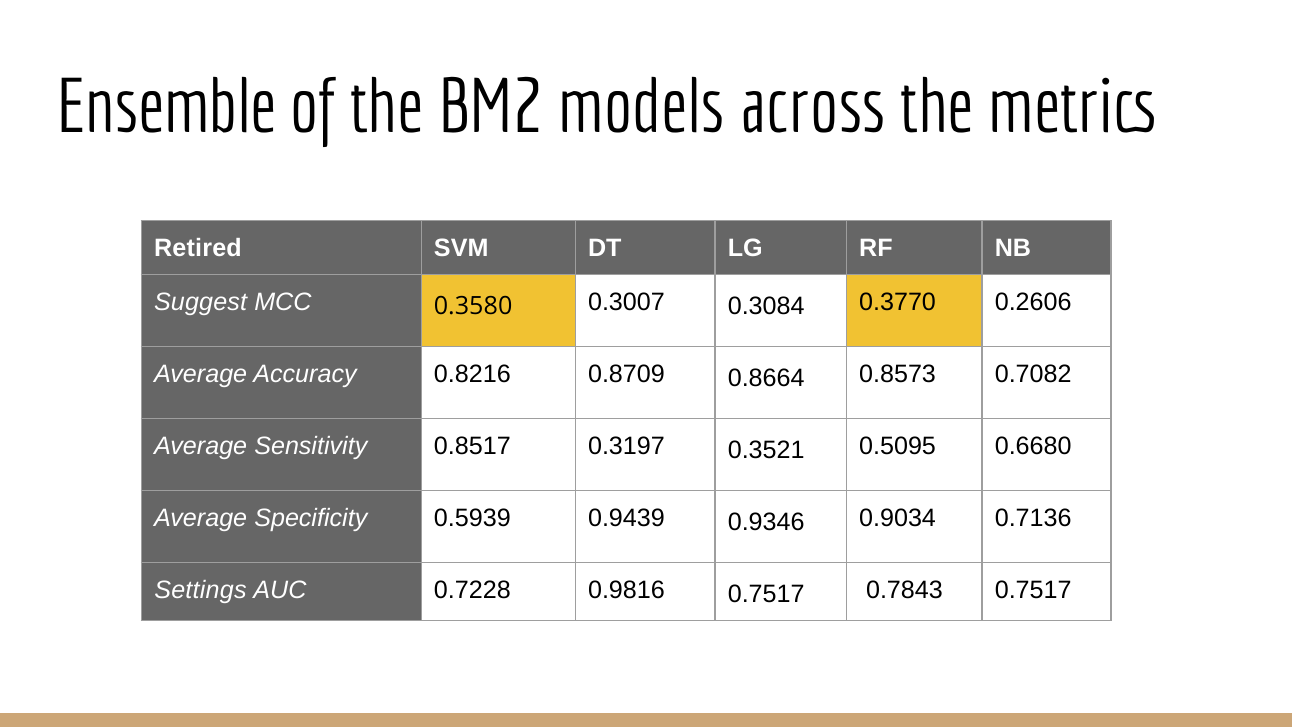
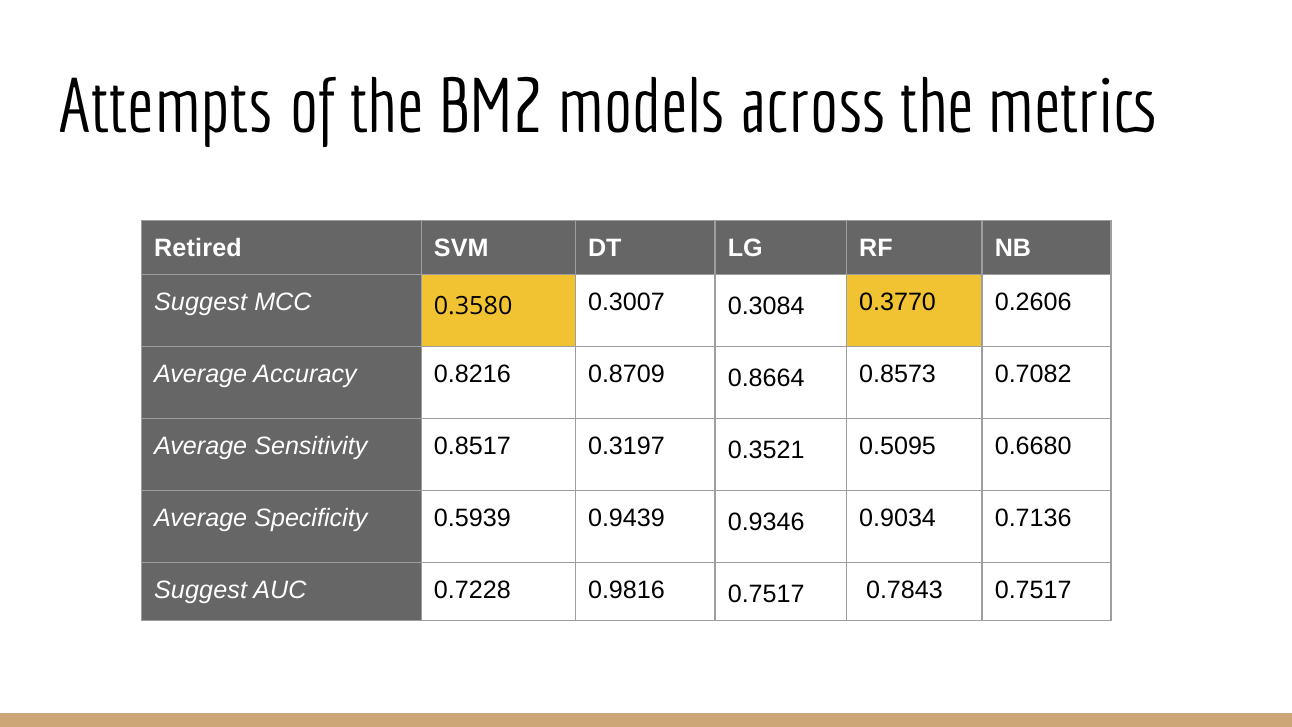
Ensemble: Ensemble -> Attempts (166, 107)
Settings: Settings -> Suggest (201, 590)
